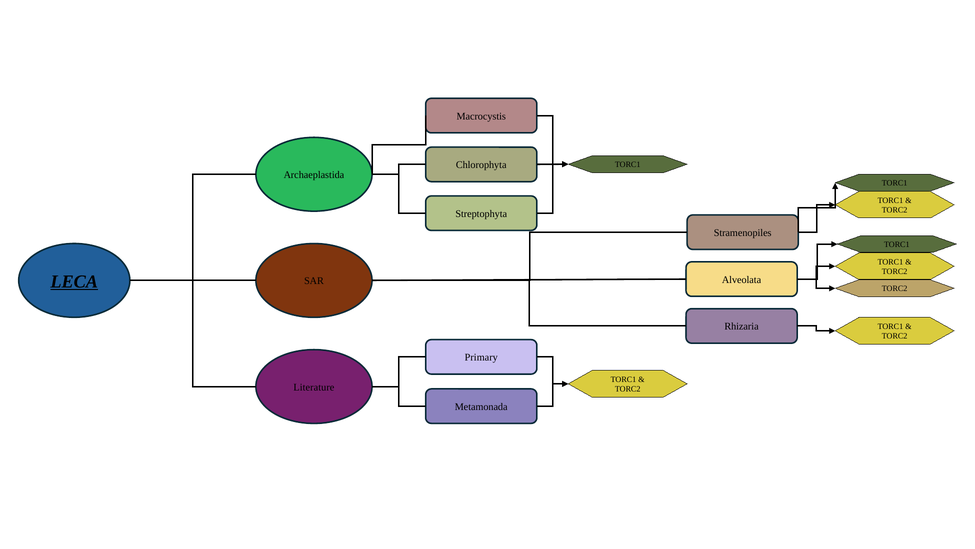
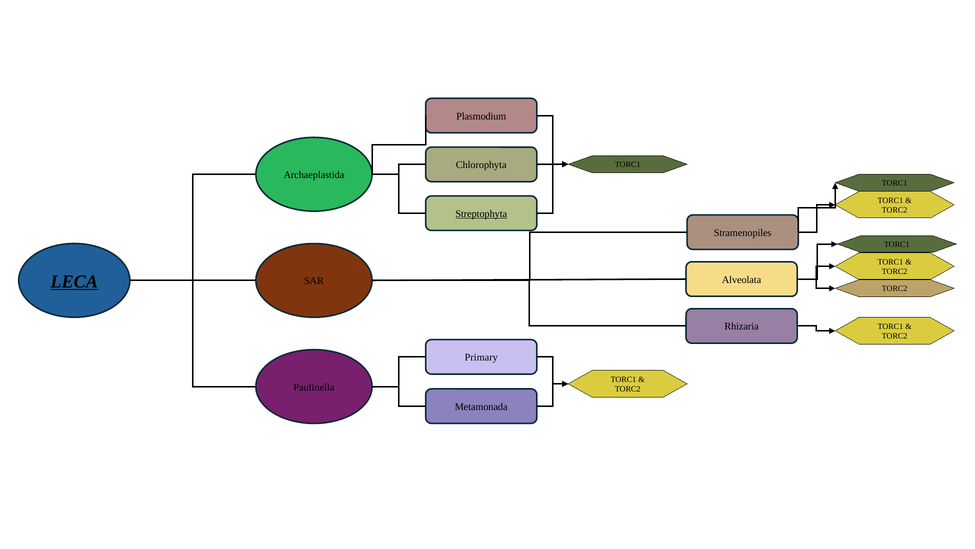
Macrocystis: Macrocystis -> Plasmodium (481, 116)
Streptophyta underline: none -> present (481, 214)
Literature: Literature -> Paulinella (314, 387)
